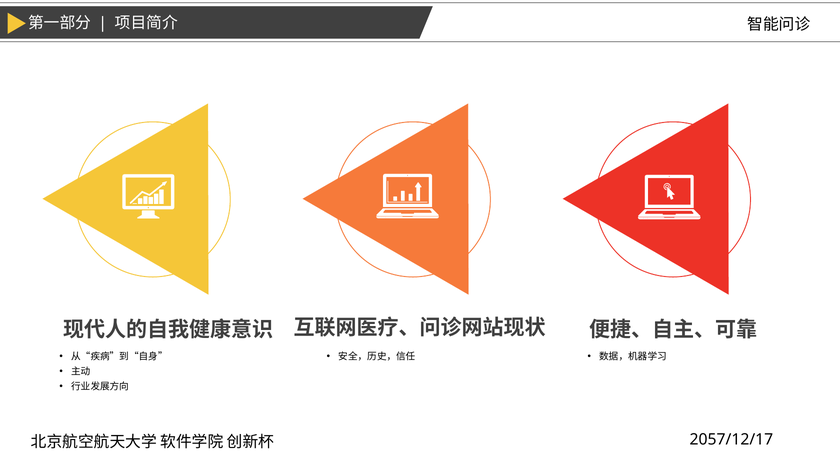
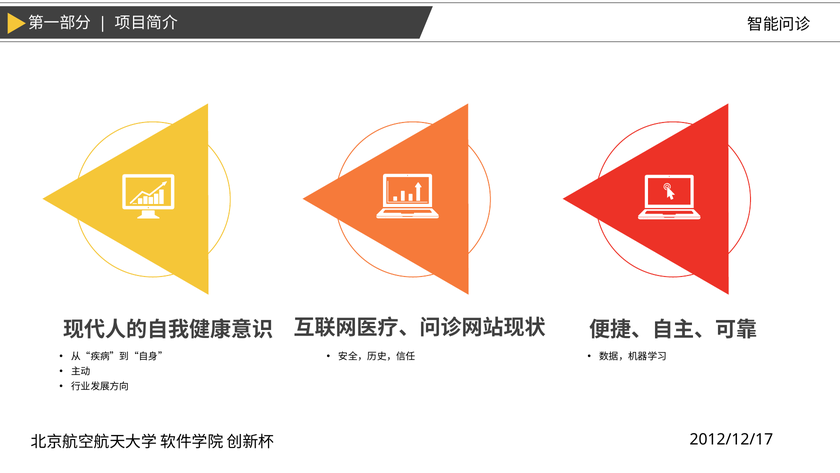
2057/12/17: 2057/12/17 -> 2012/12/17 (731, 439)
